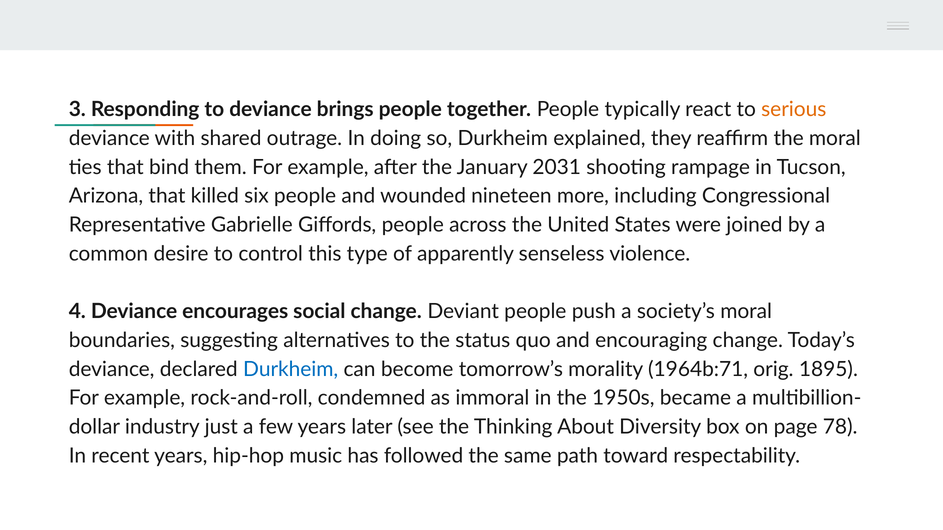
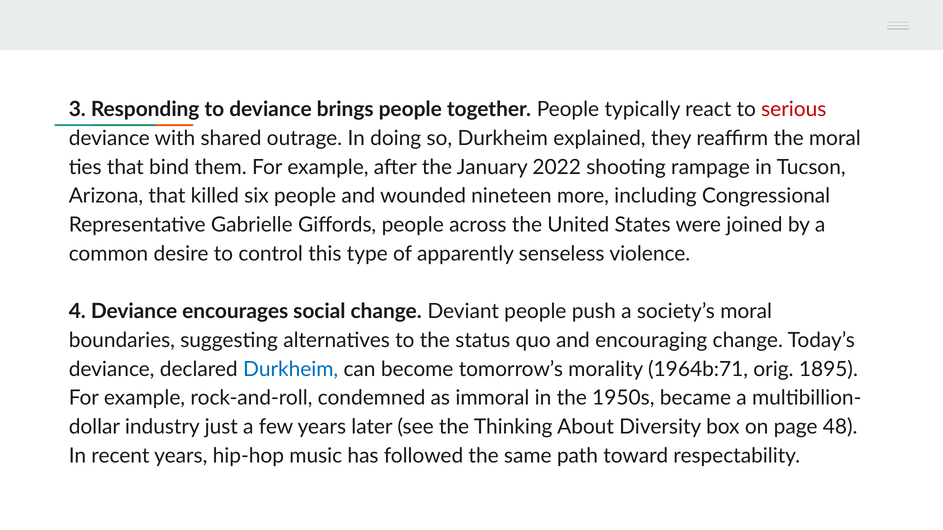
serious colour: orange -> red (794, 110)
2031: 2031 -> 2022 (557, 167)
78: 78 -> 48 (840, 427)
